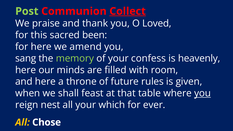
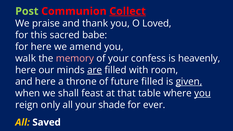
been: been -> babe (95, 35)
sang: sang -> walk (26, 58)
memory colour: light green -> pink (75, 58)
are underline: none -> present (95, 70)
future rules: rules -> filled (152, 82)
given underline: none -> present (189, 82)
nest: nest -> only (50, 105)
which: which -> shade (112, 105)
Chose: Chose -> Saved (47, 122)
